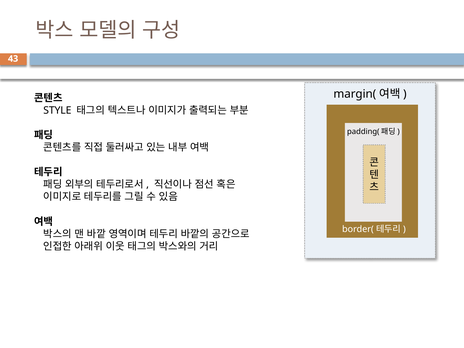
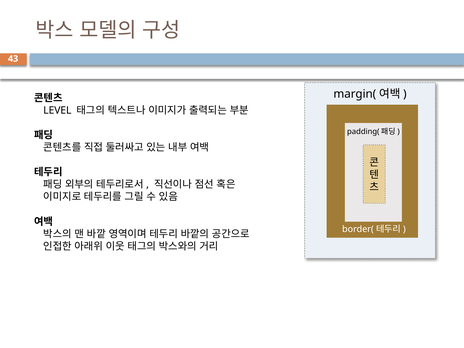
STYLE: STYLE -> LEVEL (57, 110)
